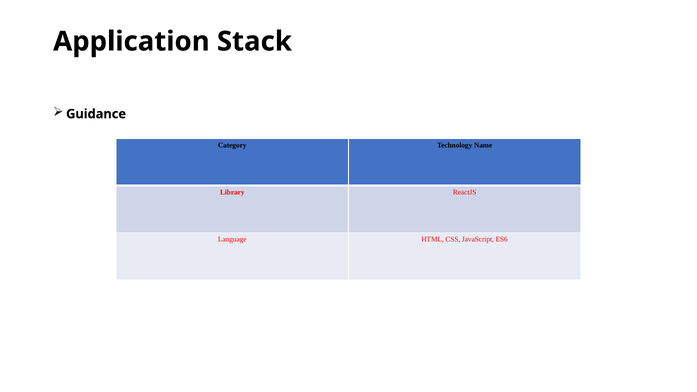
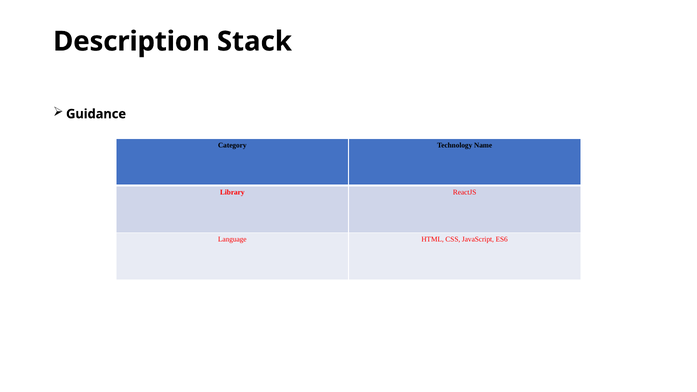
Application: Application -> Description (131, 41)
